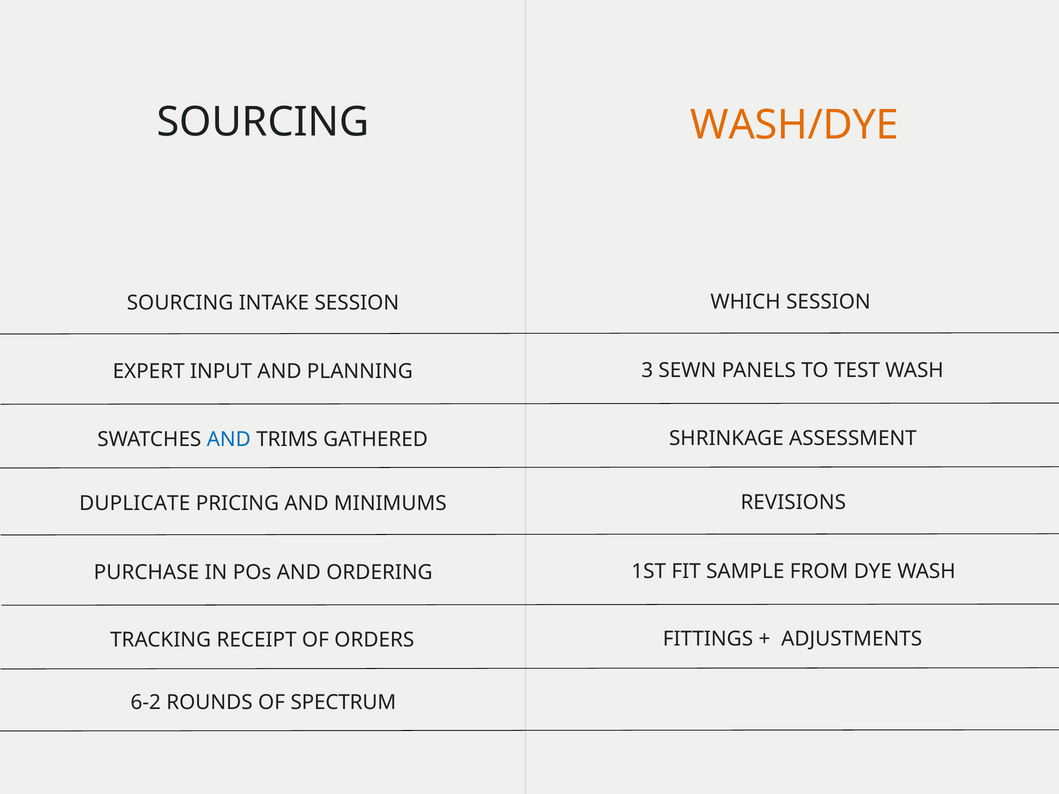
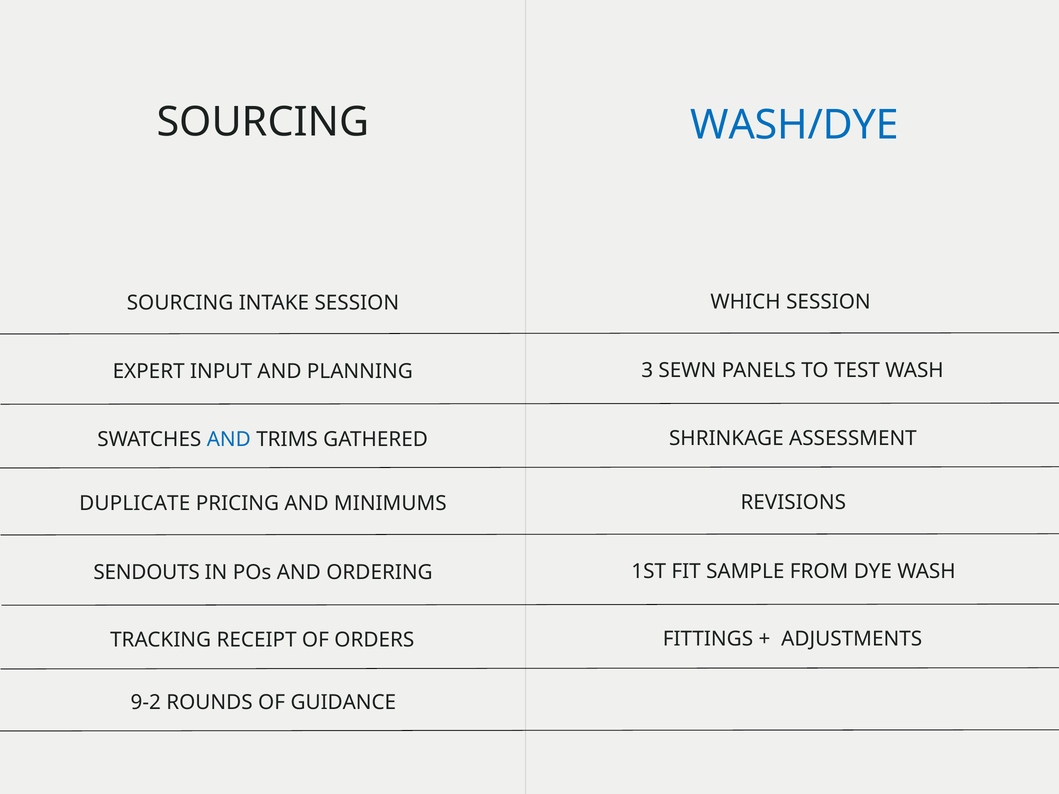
WASH/DYE colour: orange -> blue (795, 125)
PURCHASE: PURCHASE -> SENDOUTS (147, 573)
6-2: 6-2 -> 9-2 (146, 703)
SPECTRUM: SPECTRUM -> GUIDANCE (343, 703)
